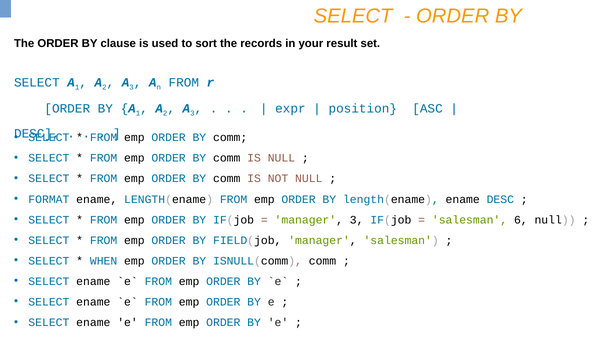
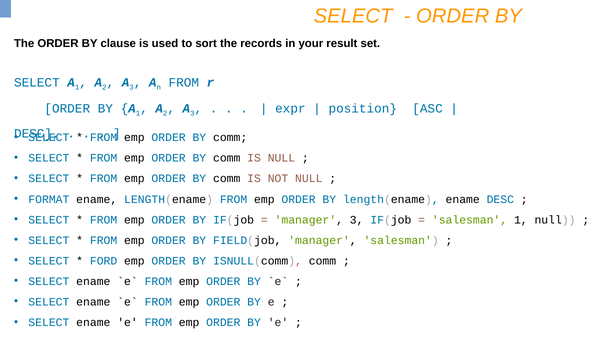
salesman 6: 6 -> 1 (521, 220)
WHEN: WHEN -> FORD (104, 261)
